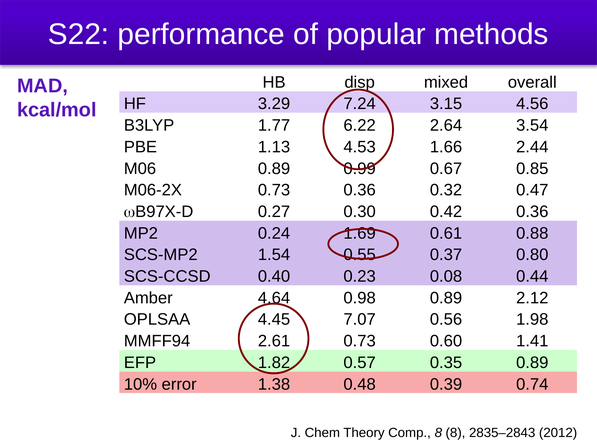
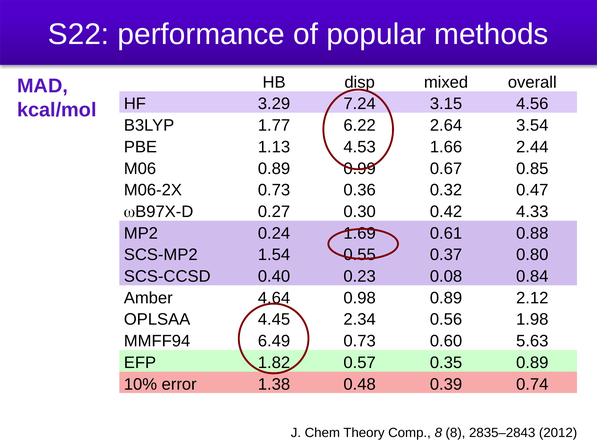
0.42 0.36: 0.36 -> 4.33 (532, 212)
0.44: 0.44 -> 0.84 (532, 276)
7.07: 7.07 -> 2.34 (360, 319)
2.61: 2.61 -> 6.49 (274, 341)
1.41: 1.41 -> 5.63 (532, 341)
